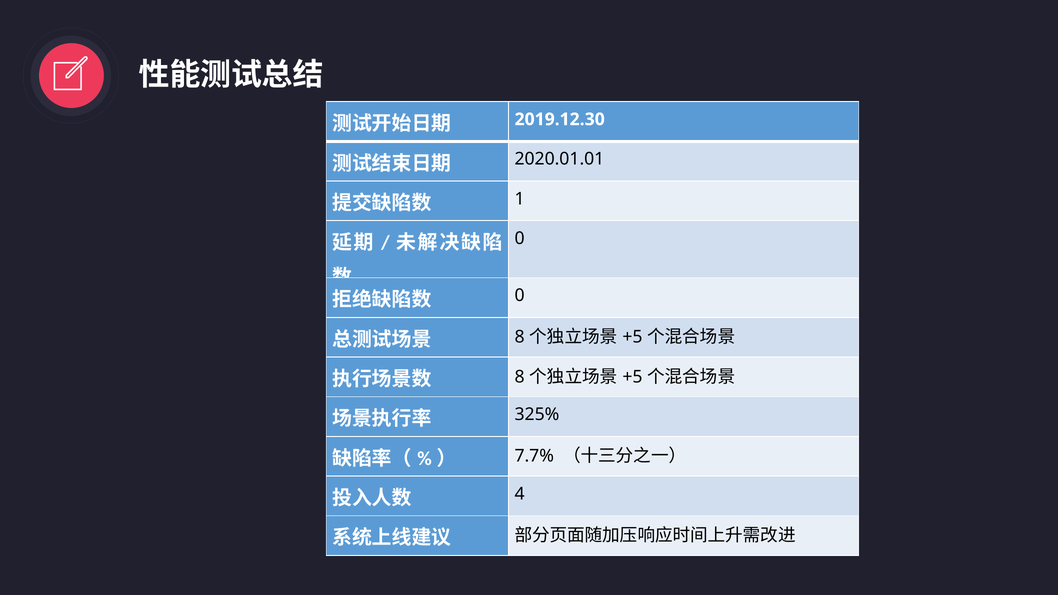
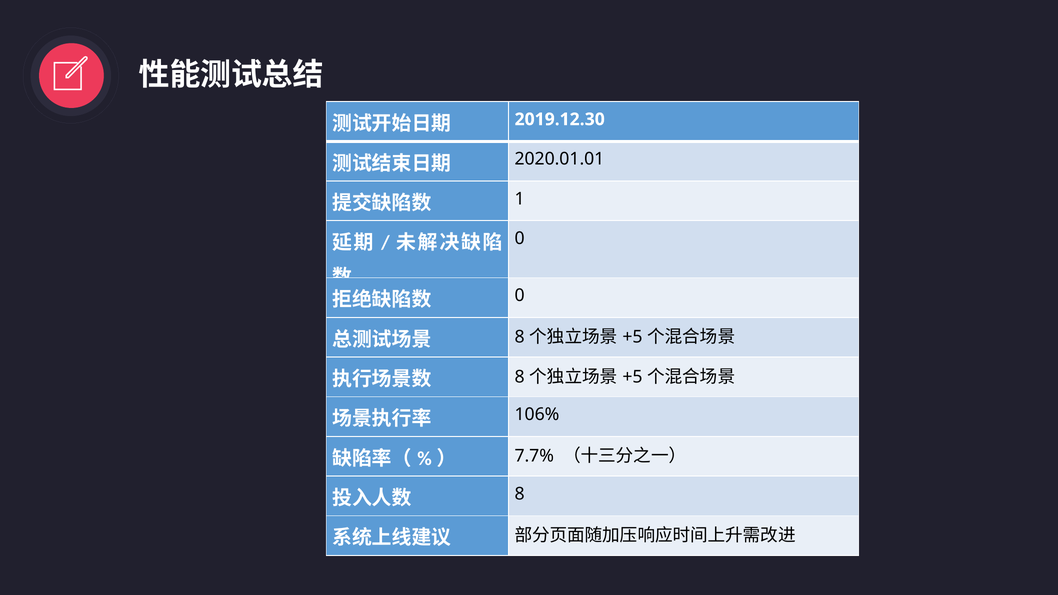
325%: 325% -> 106% (537, 415)
4: 4 -> 8 (520, 494)
